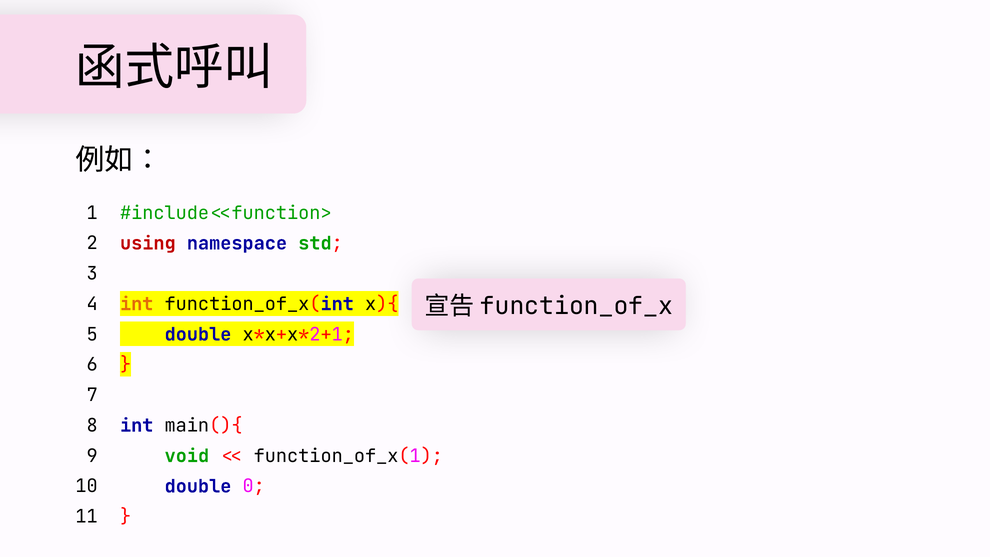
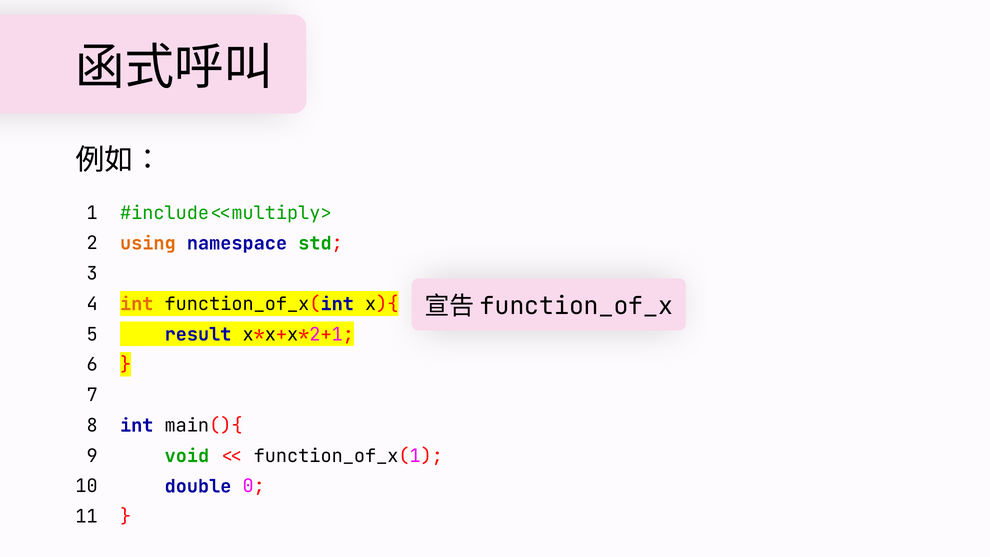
<function>: <function> -> <multiply> (276, 213)
using colour: red -> orange (148, 243)
5 double: double -> result (198, 334)
